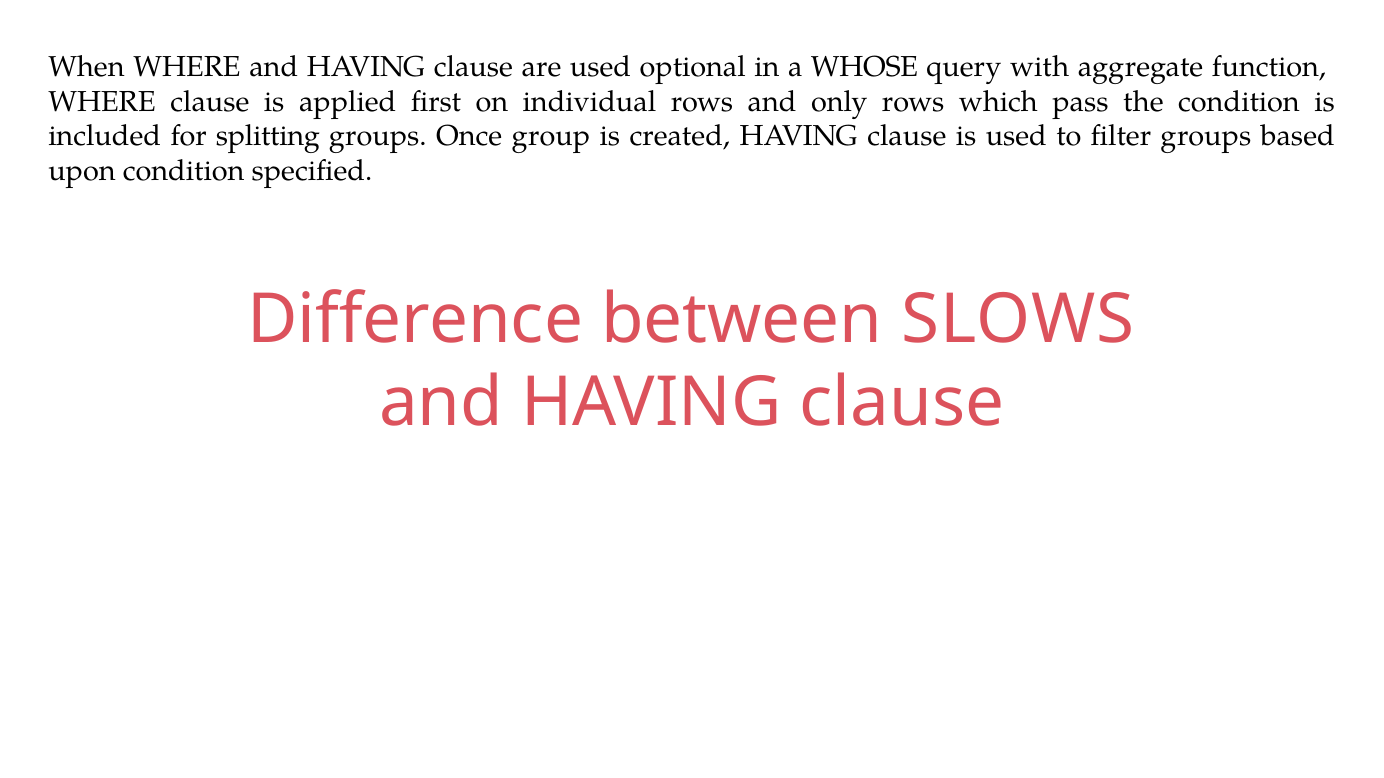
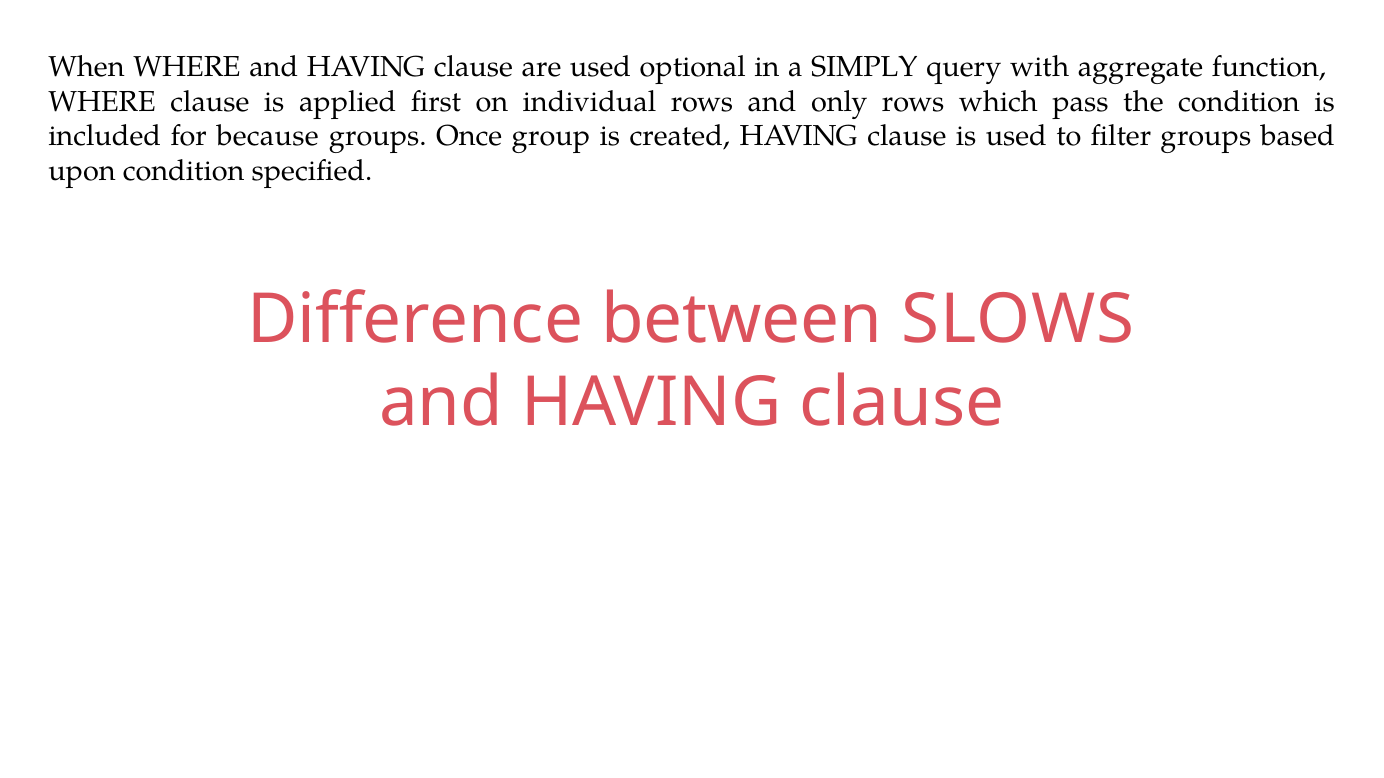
WHOSE: WHOSE -> SIMPLY (864, 67)
splitting: splitting -> because (268, 136)
